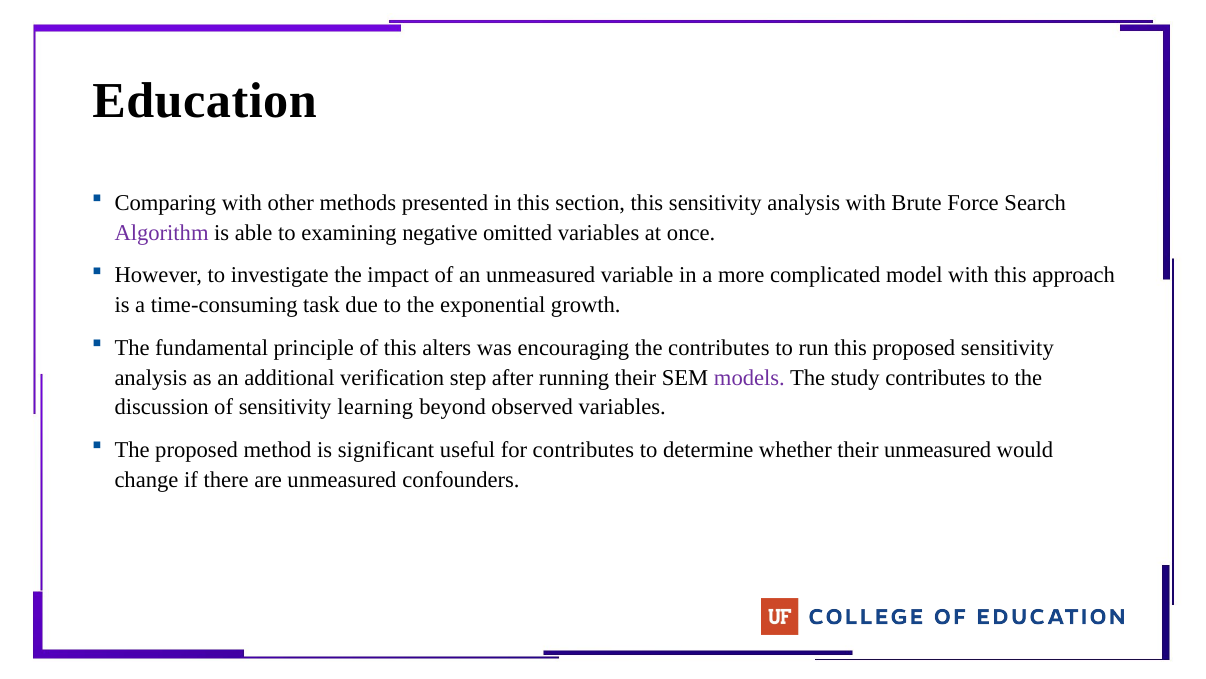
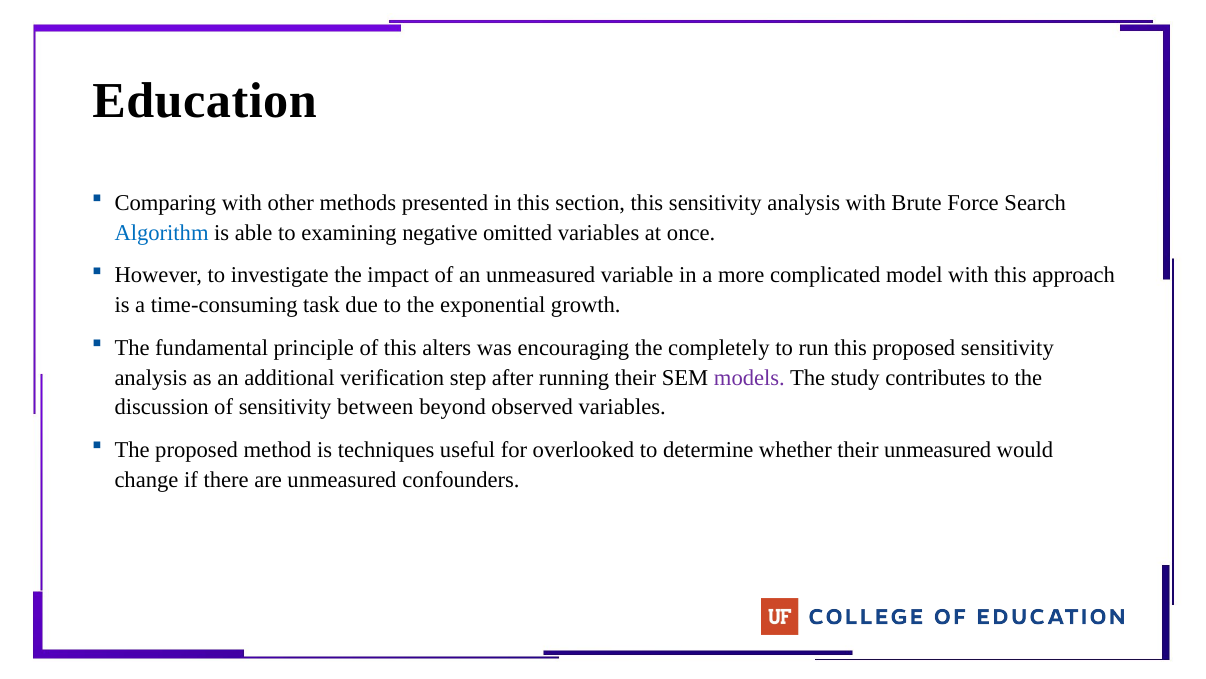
Algorithm colour: purple -> blue (162, 233)
the contributes: contributes -> completely (719, 347)
learning: learning -> between (375, 407)
significant: significant -> techniques (386, 450)
for contributes: contributes -> overlooked (583, 450)
